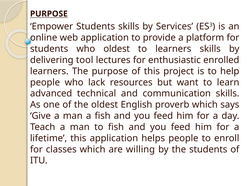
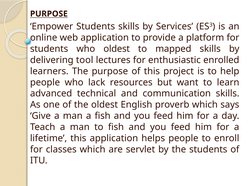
to learners: learners -> mapped (173, 49)
willing: willing -> servlet (140, 149)
